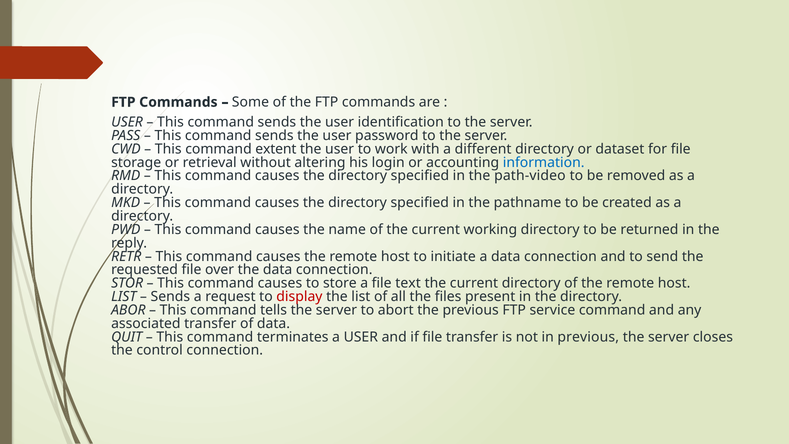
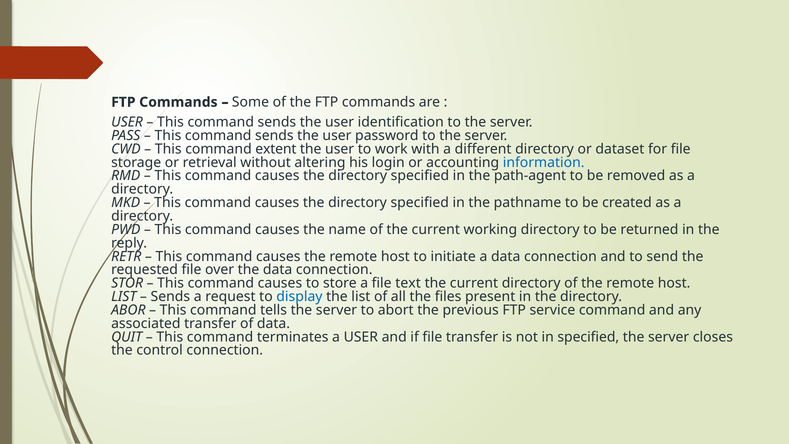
path-video: path-video -> path-agent (530, 176)
display colour: red -> blue (299, 297)
in previous: previous -> specified (588, 337)
